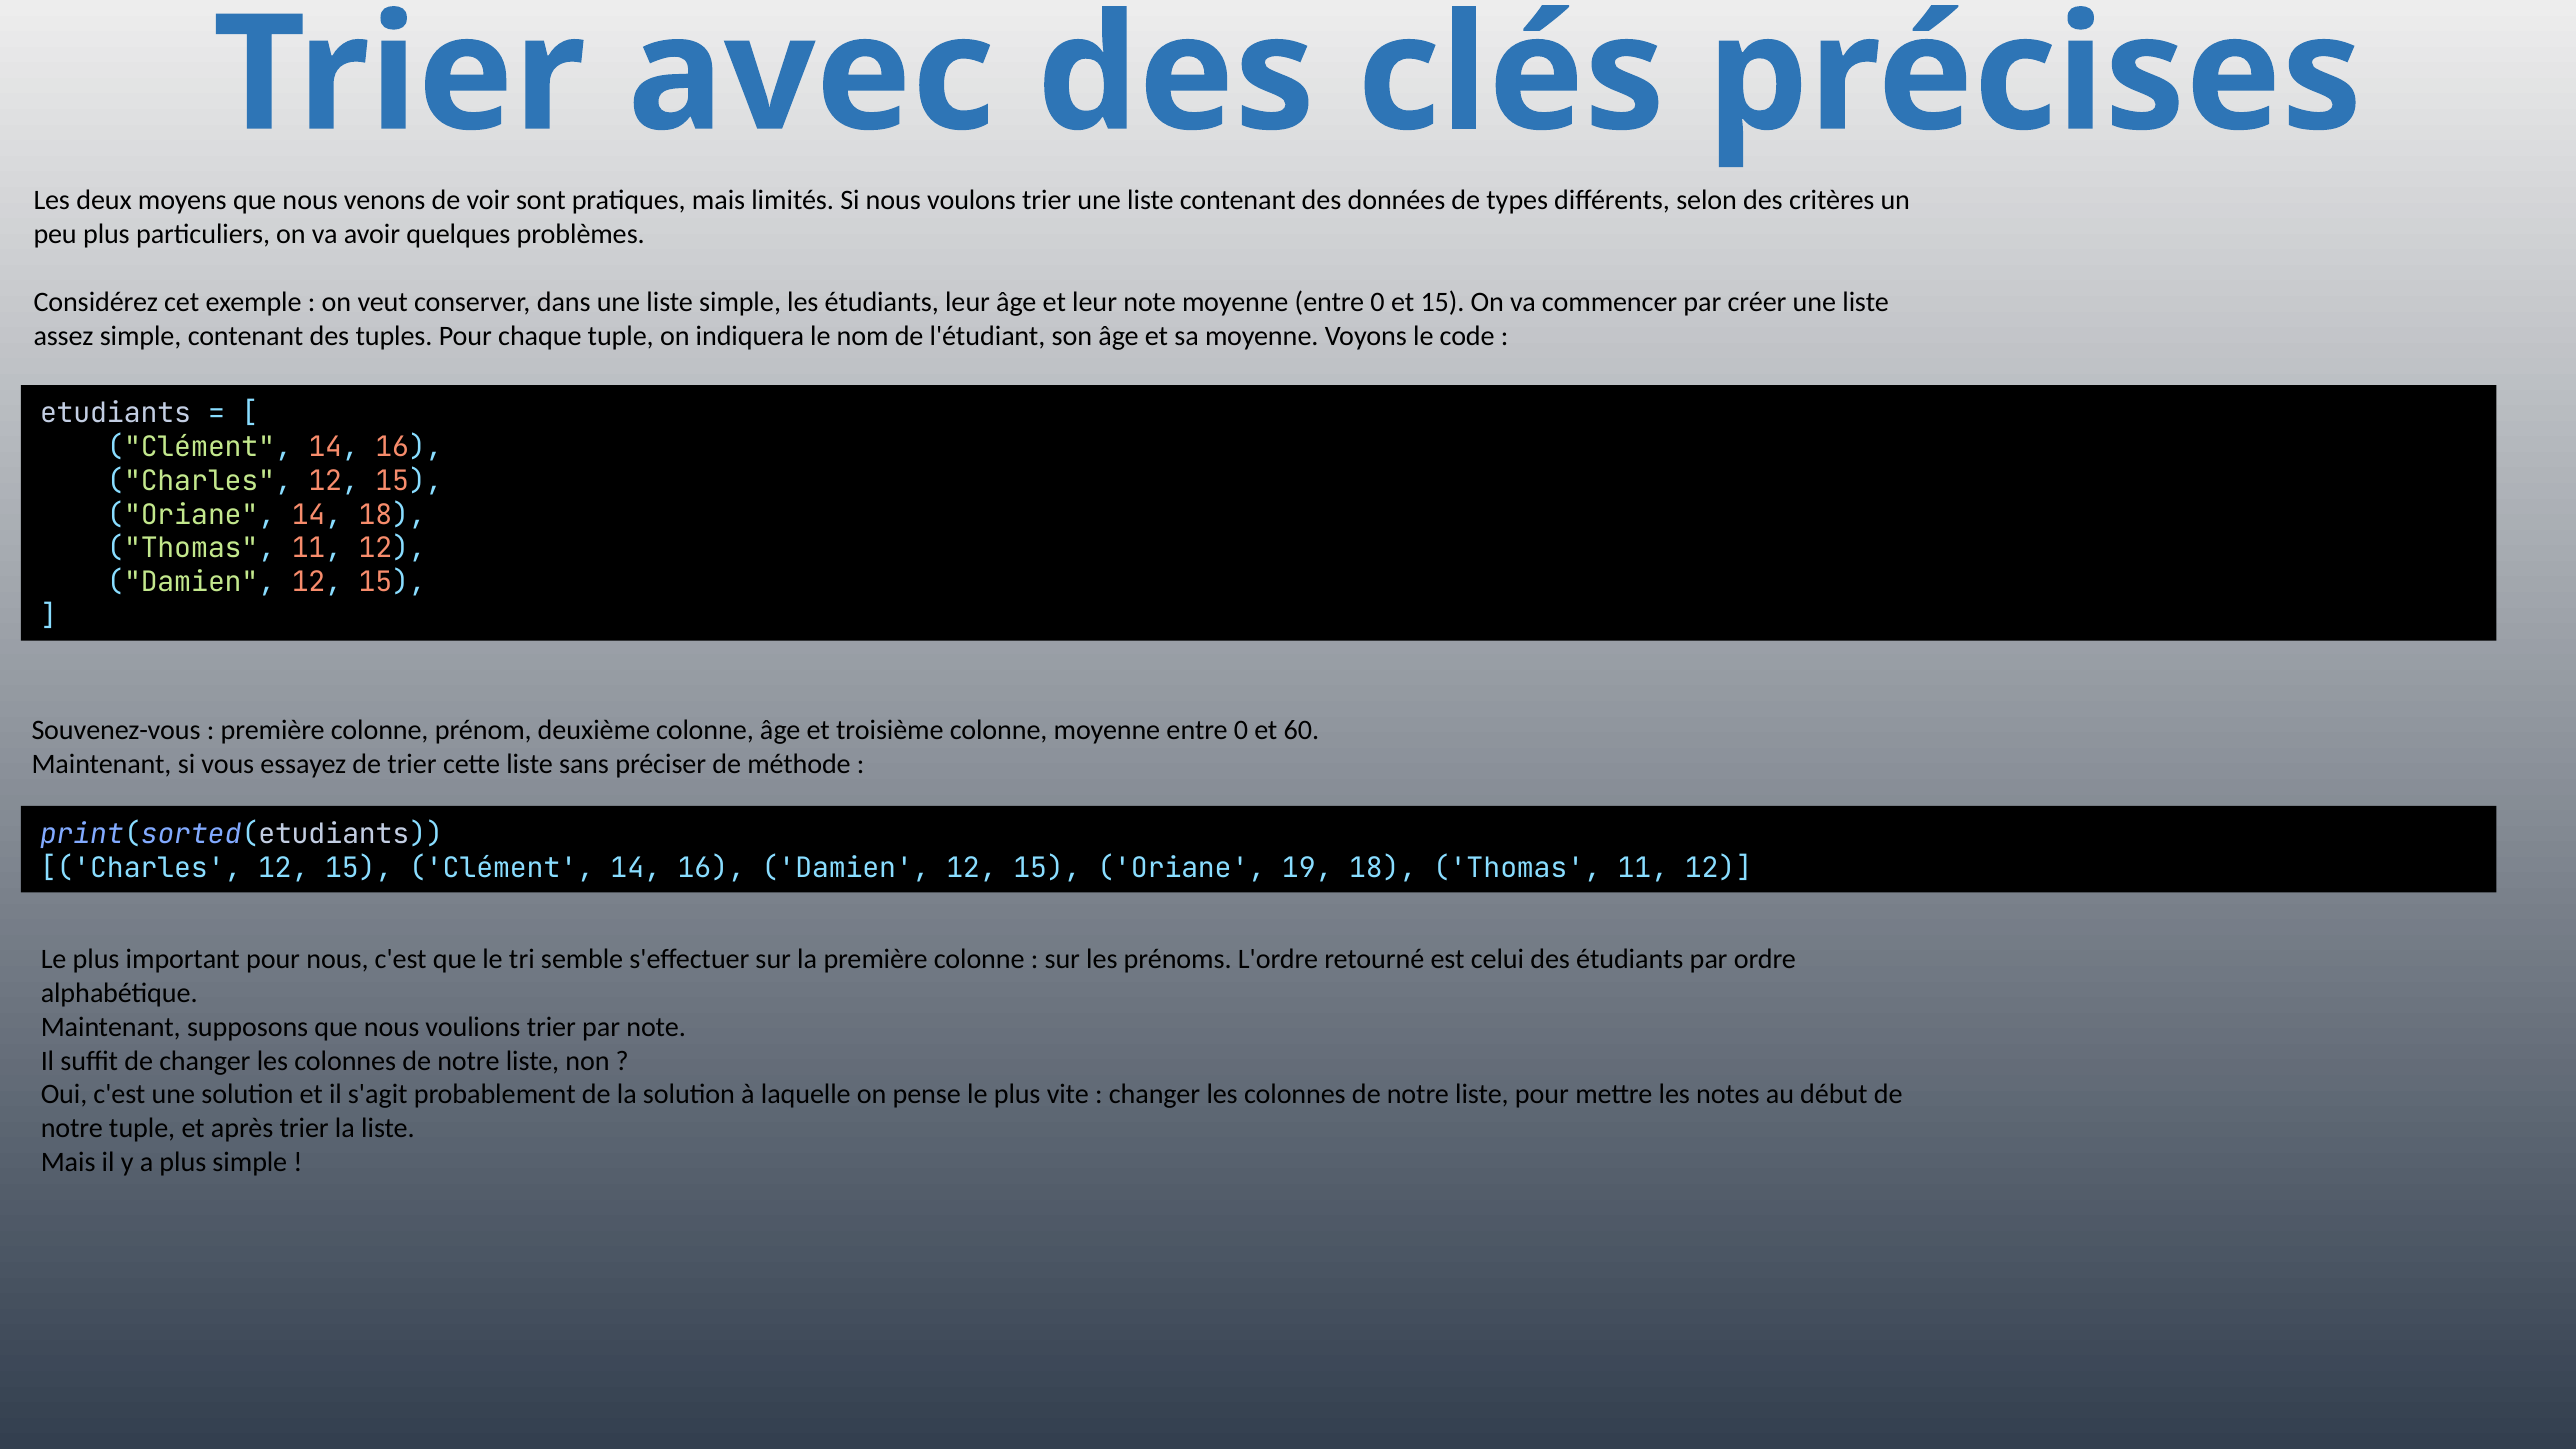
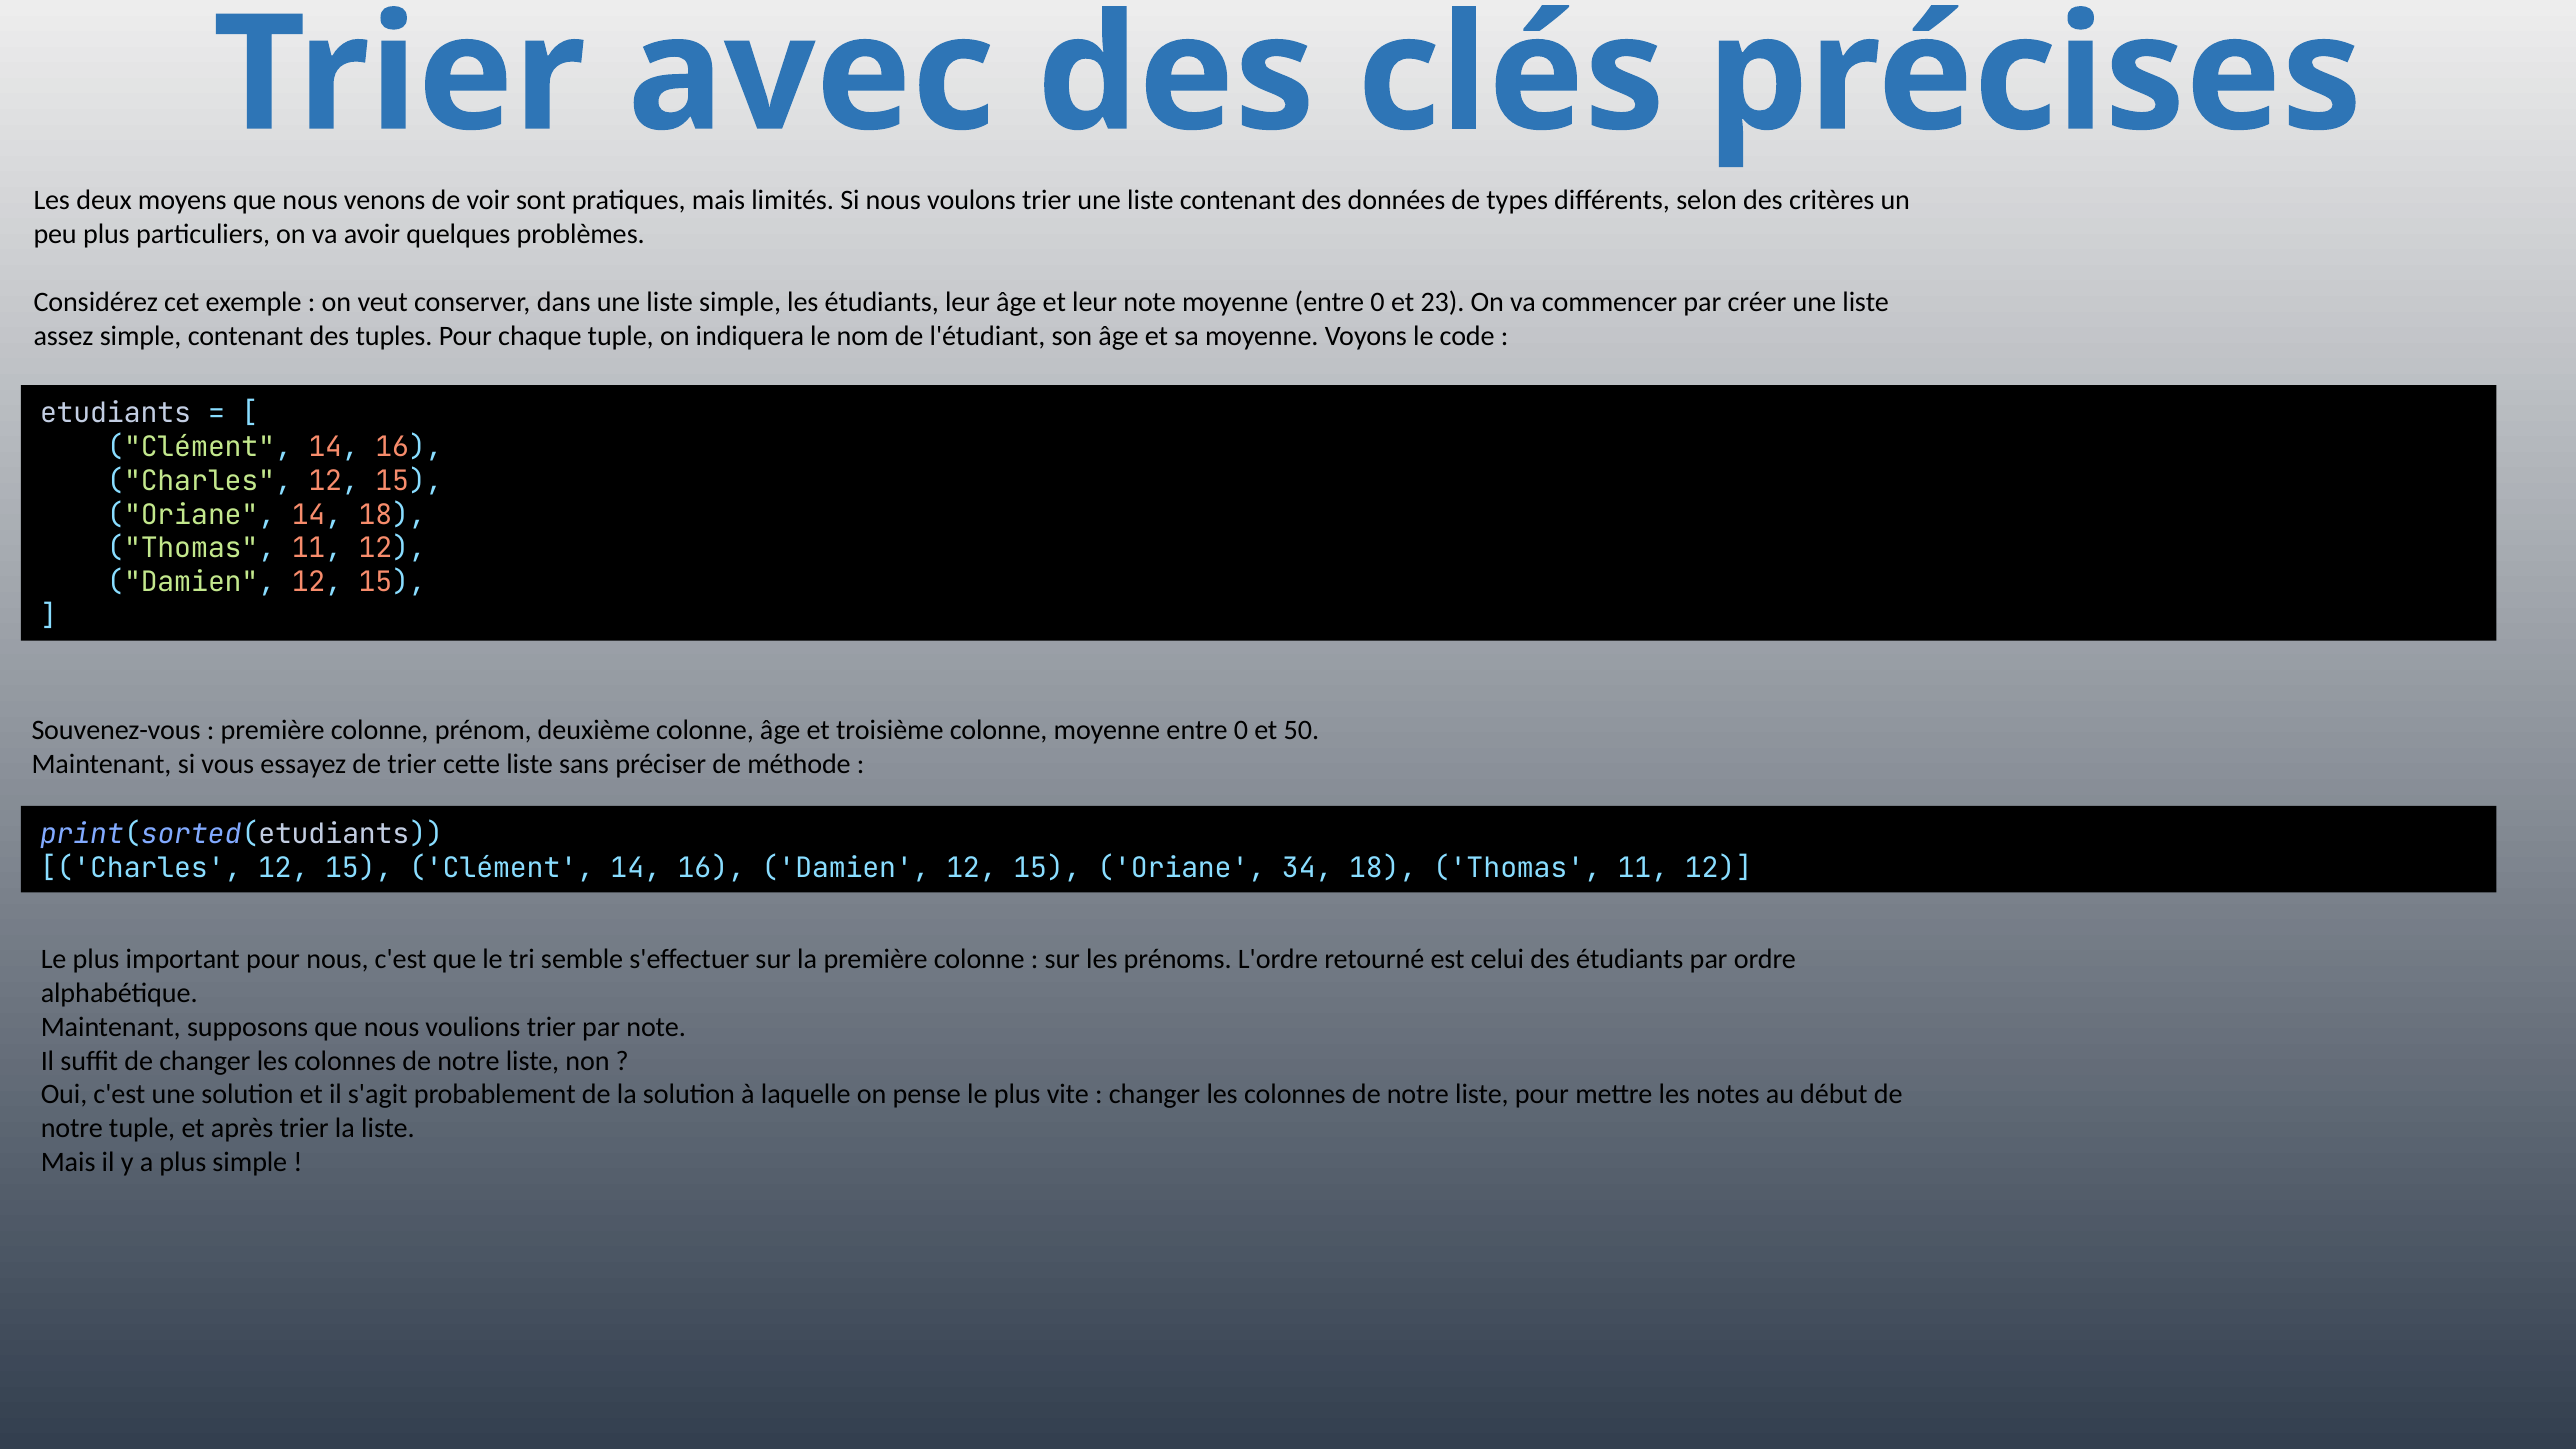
et 15: 15 -> 23 (1442, 302)
60: 60 -> 50 (1301, 730)
19: 19 -> 34 (1307, 868)
